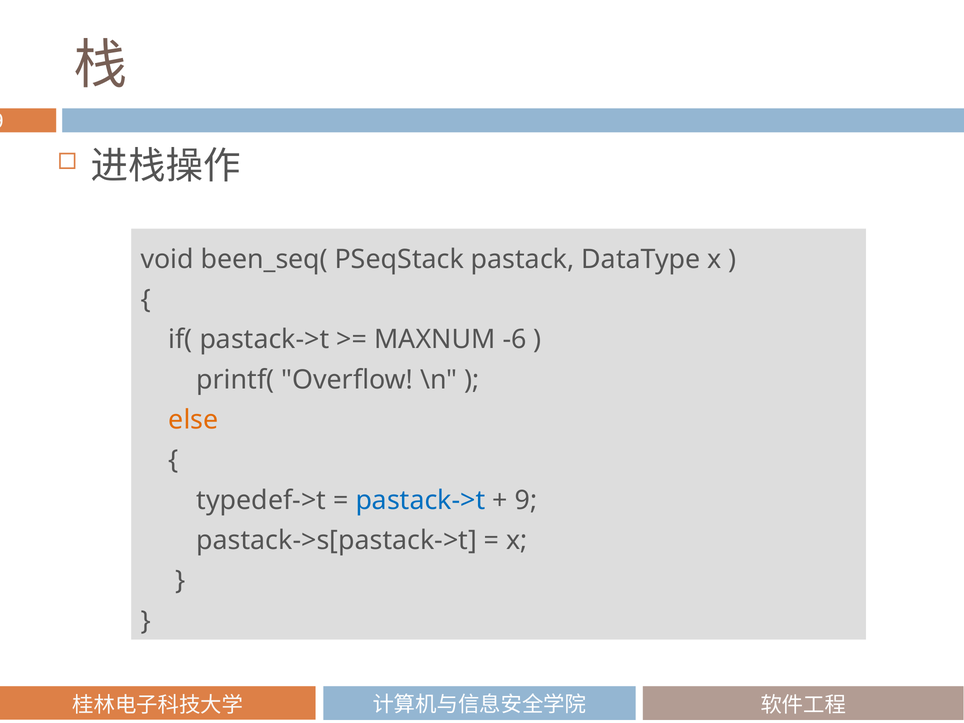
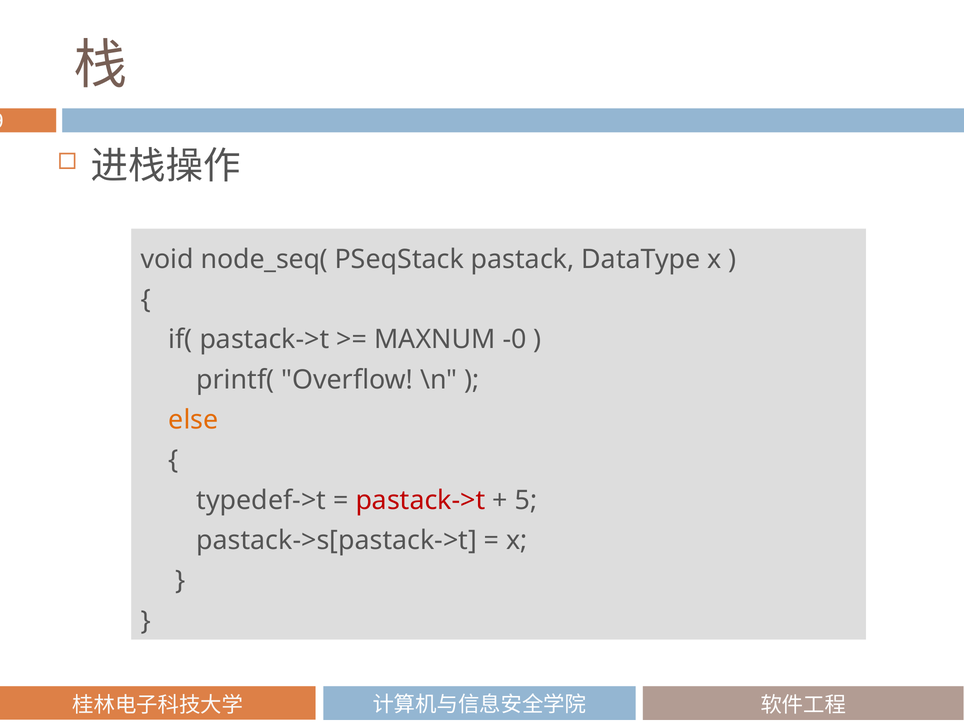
been_seq(: been_seq( -> node_seq( (264, 259)
-6: -6 -> -0 (515, 340)
pastack->t colour: blue -> red (420, 500)
9: 9 -> 5 (526, 500)
